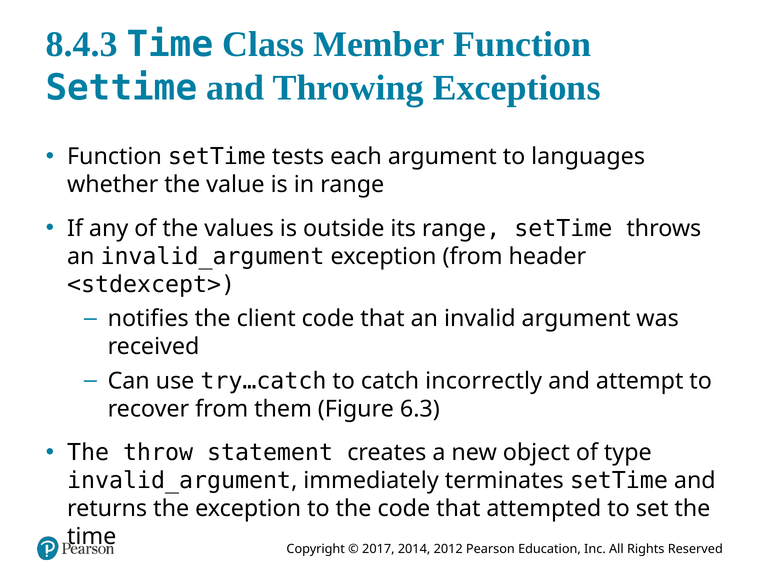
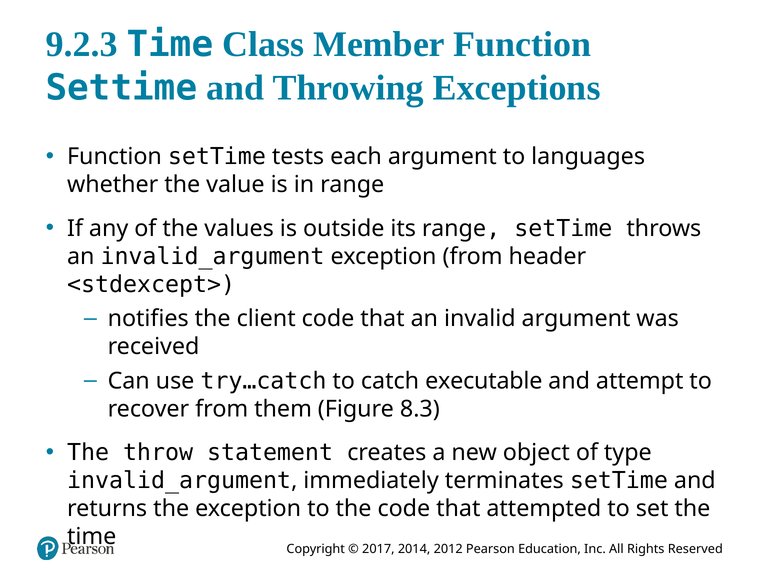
8.4.3: 8.4.3 -> 9.2.3 (82, 45)
incorrectly: incorrectly -> executable (484, 381)
6.3: 6.3 -> 8.3 (420, 409)
